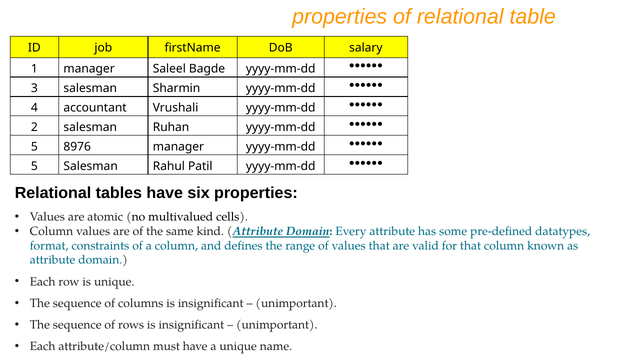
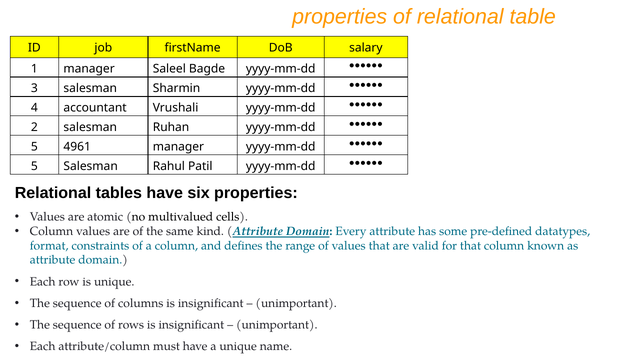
8976: 8976 -> 4961 (77, 147)
